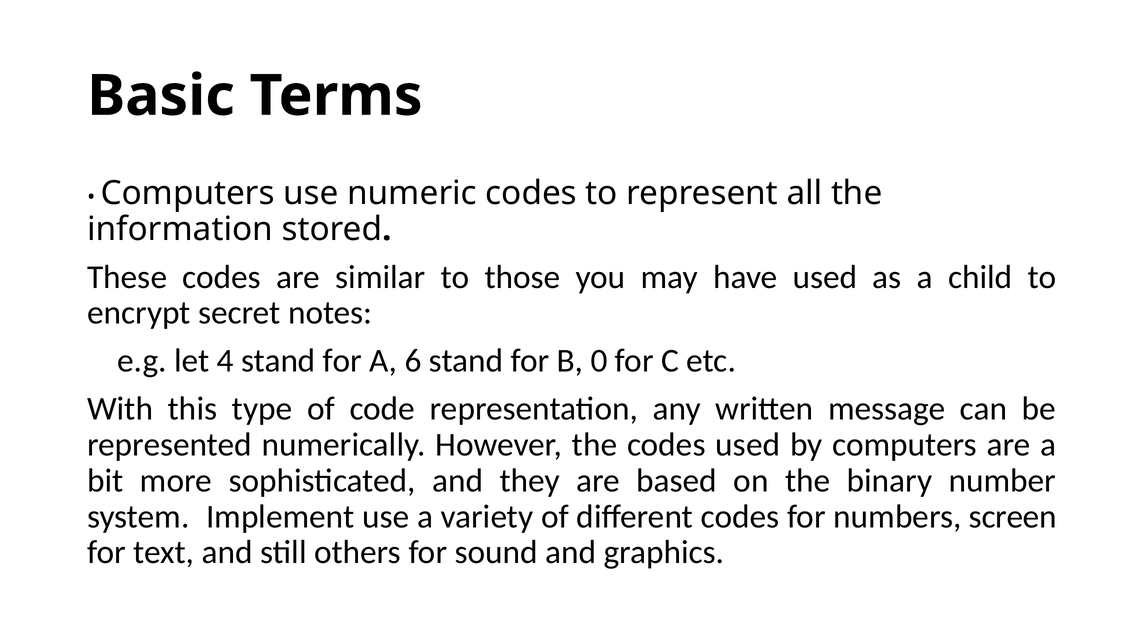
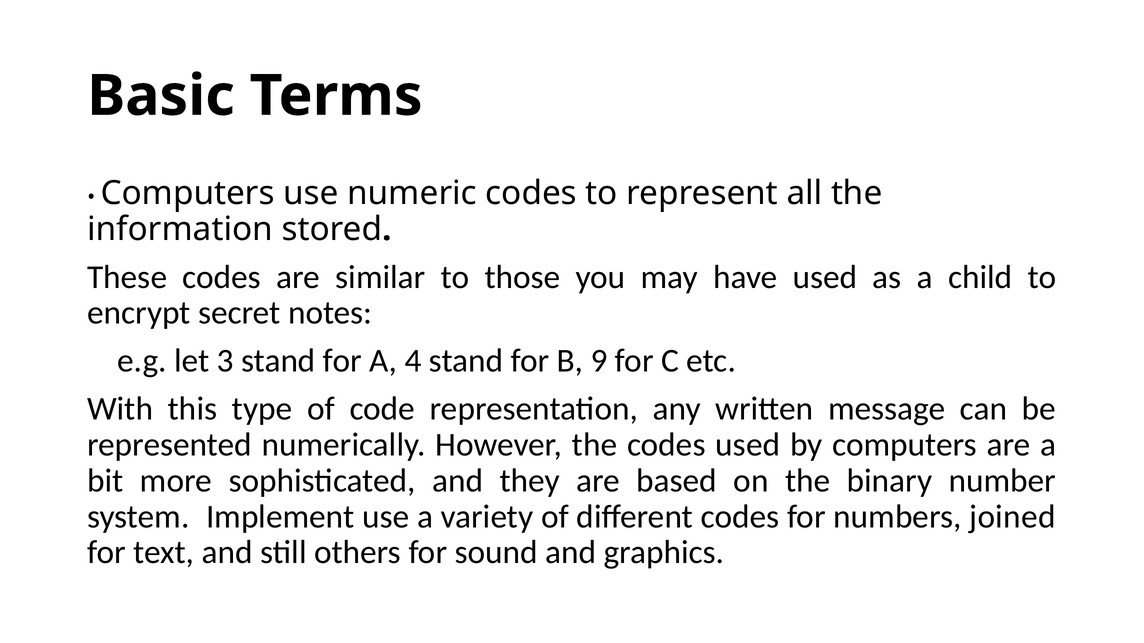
4: 4 -> 3 (225, 361)
6: 6 -> 4 (413, 361)
0: 0 -> 9 (599, 361)
screen: screen -> joined (1012, 517)
